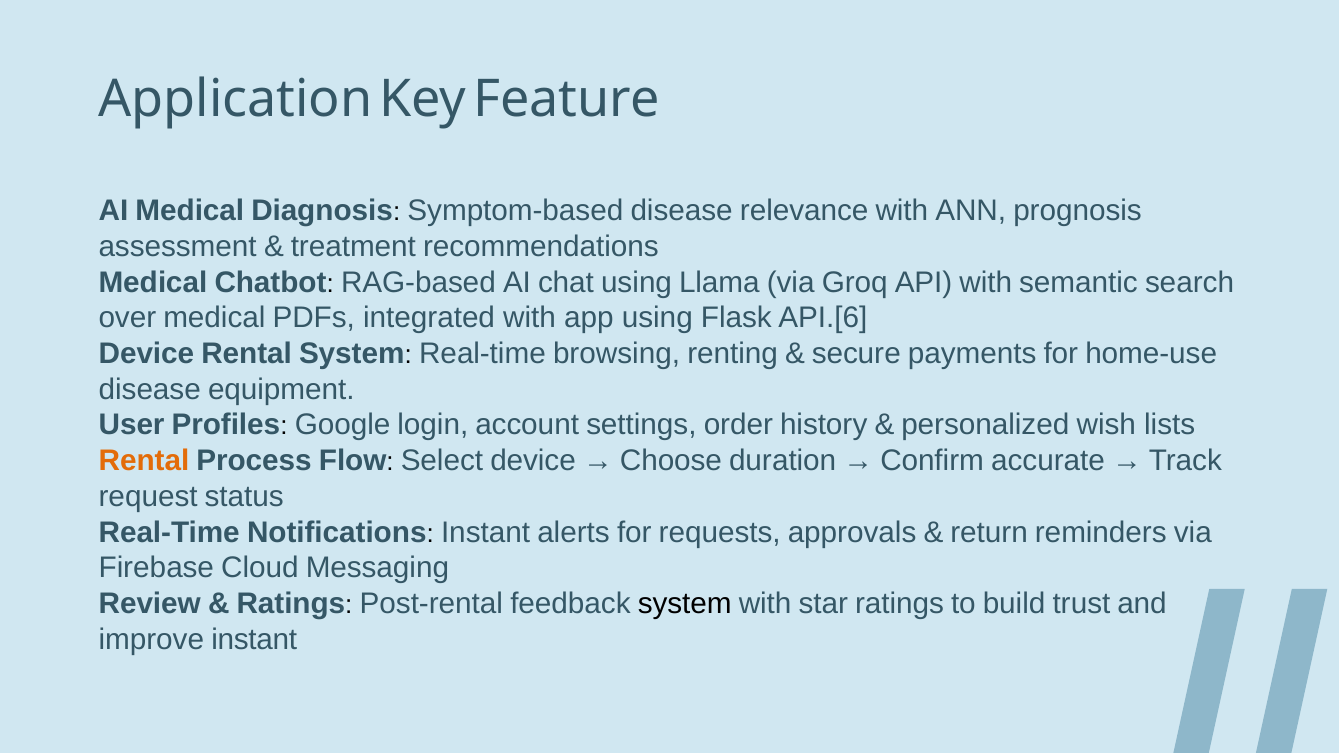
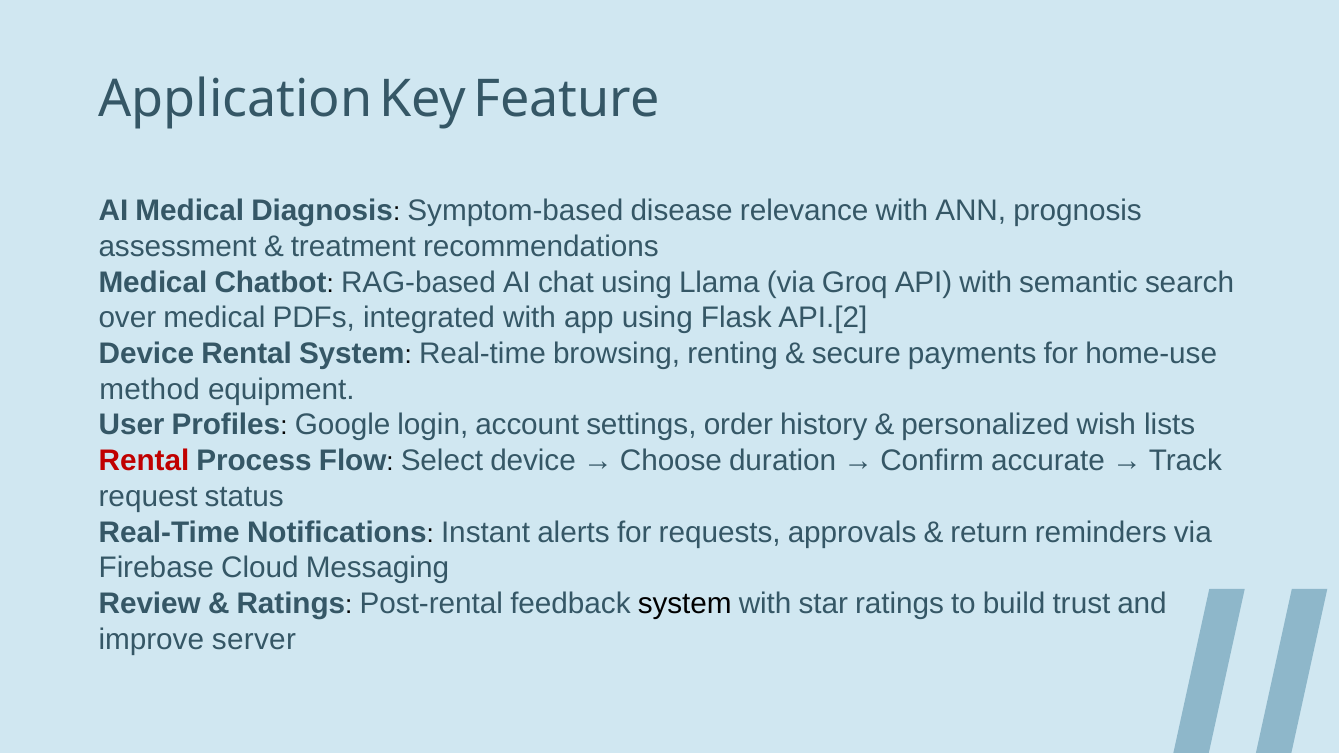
API.[6: API.[6 -> API.[2 (823, 318)
disease: disease -> method (150, 390)
Rental colour: orange -> red (144, 461)
improve instant: instant -> server (254, 639)
